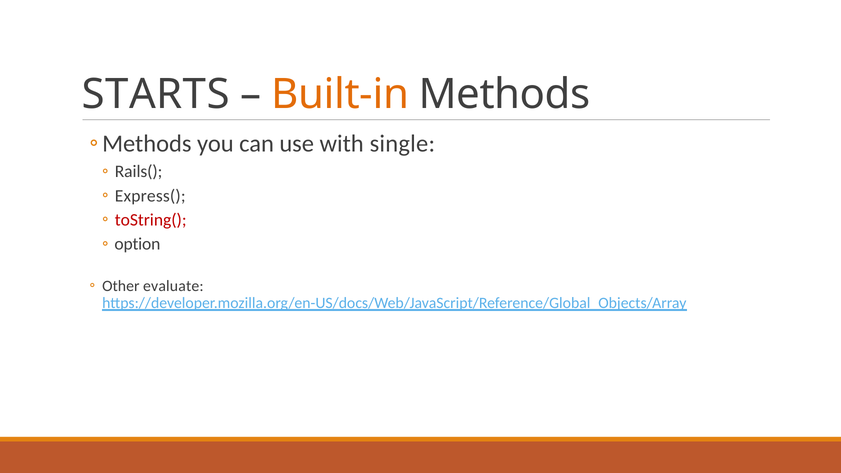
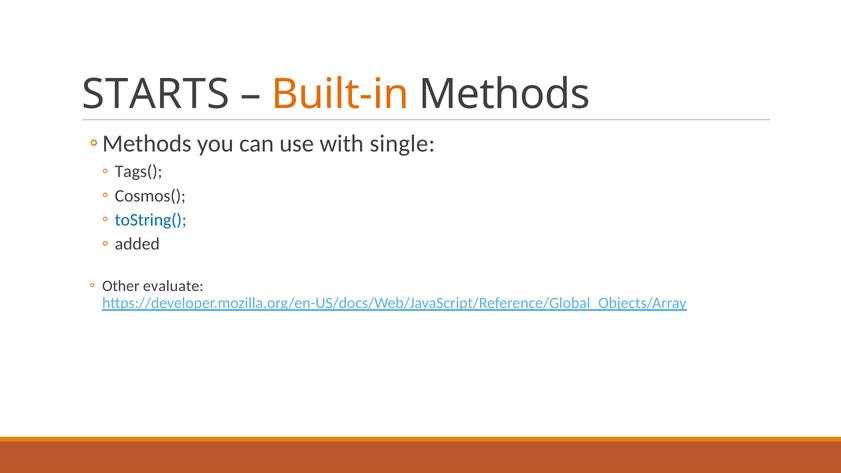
Rails(: Rails( -> Tags( (139, 172)
Express(: Express( -> Cosmos( (150, 196)
toString( colour: red -> blue (151, 220)
option: option -> added (137, 244)
